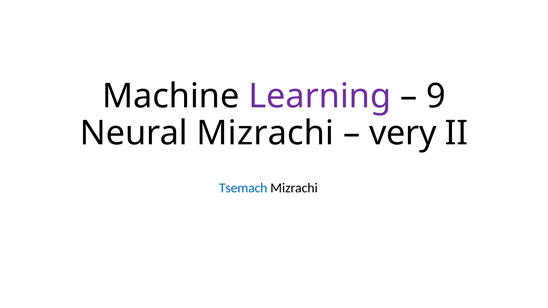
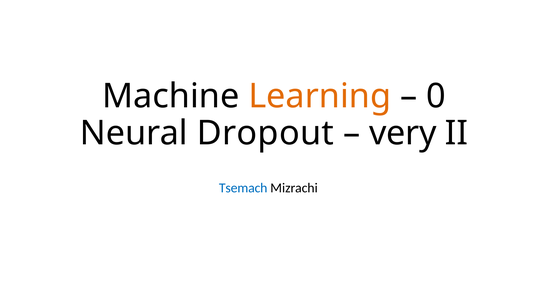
Learning colour: purple -> orange (320, 96)
9: 9 -> 0 (436, 96)
Neural Mizrachi: Mizrachi -> Dropout (265, 133)
